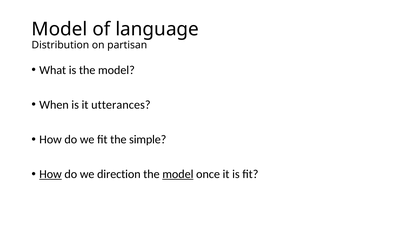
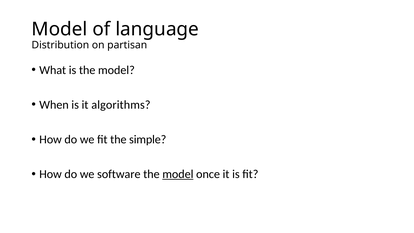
utterances: utterances -> algorithms (121, 105)
How underline: present -> none (51, 174)
direction: direction -> software (119, 174)
